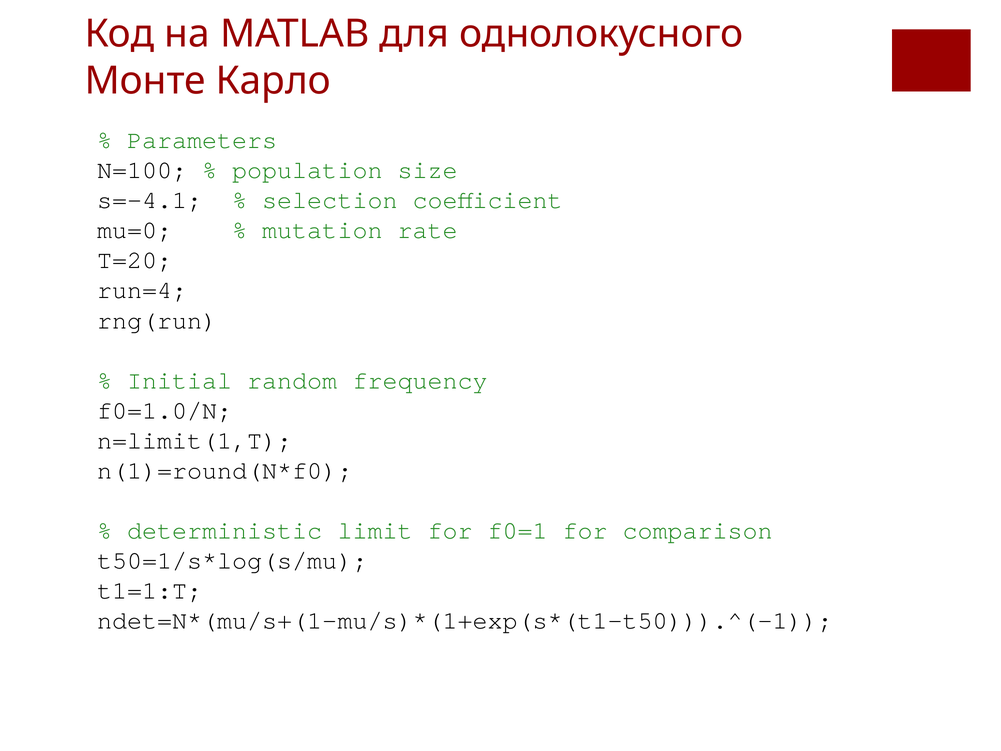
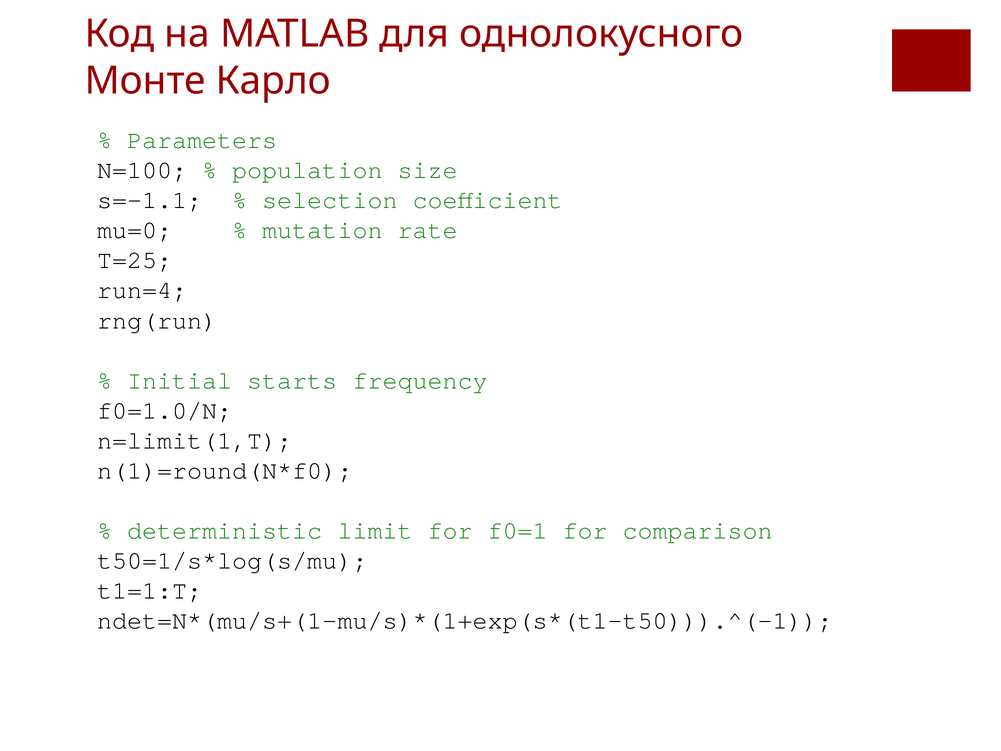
s=-4.1: s=-4.1 -> s=-1.1 (150, 200)
T=20: T=20 -> T=25 (135, 260)
random: random -> starts (292, 380)
